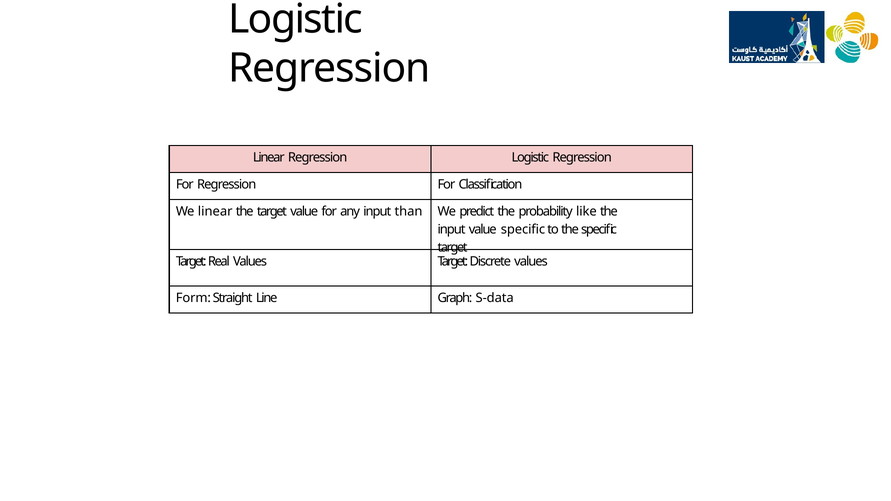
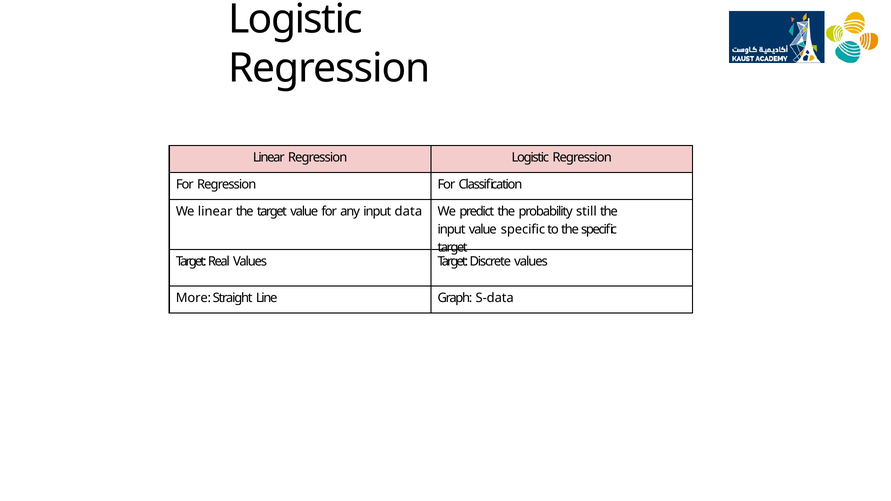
than: than -> data (408, 211)
like: like -> still (586, 211)
Form: Form -> More (193, 298)
